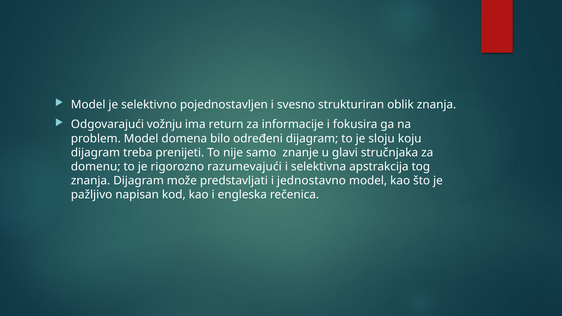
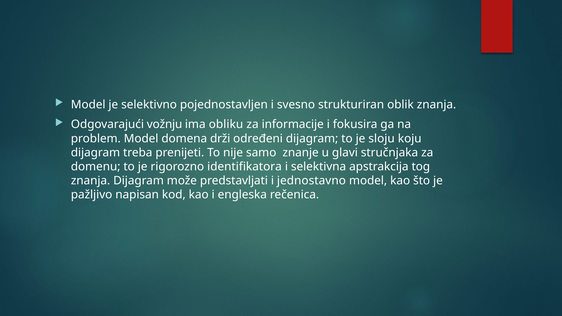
return: return -> obliku (226, 125)
bilo: bilo -> drži (220, 139)
razumevajući: razumevajući -> identifikatora (245, 167)
